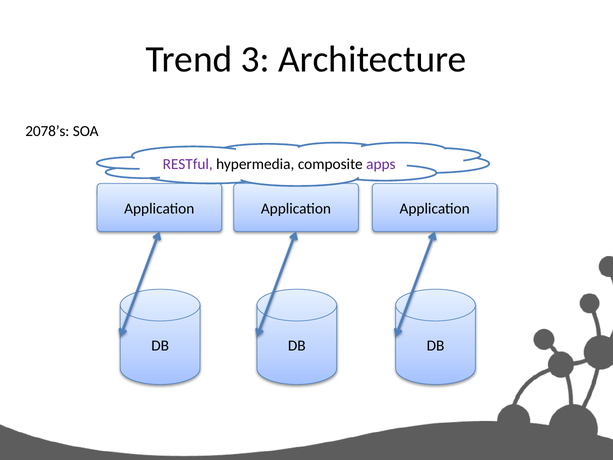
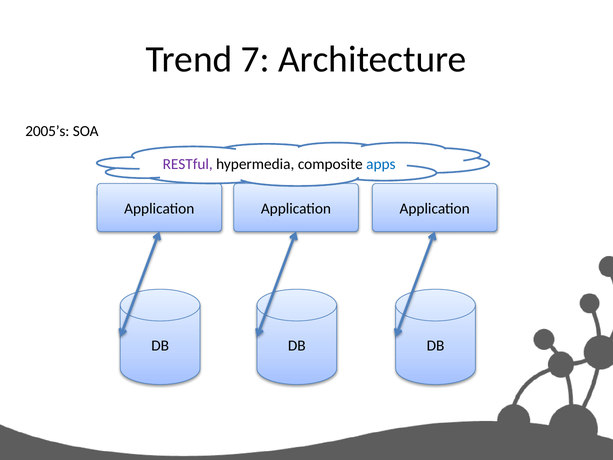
3: 3 -> 7 (255, 59)
2078’s: 2078’s -> 2005’s (47, 131)
apps colour: purple -> blue (381, 164)
